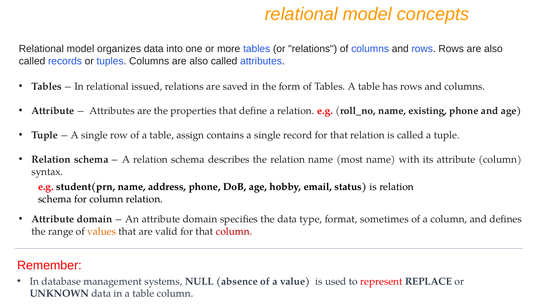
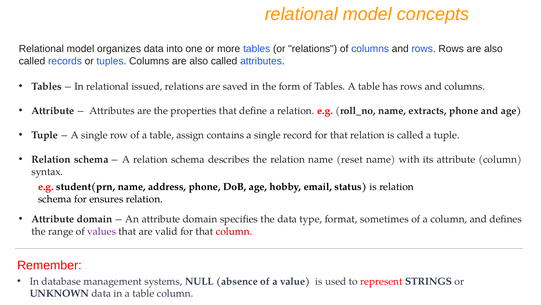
existing: existing -> extracts (428, 110)
most: most -> reset (350, 159)
for column: column -> ensures (106, 199)
values colour: orange -> purple (102, 231)
REPLACE: REPLACE -> STRINGS (429, 281)
